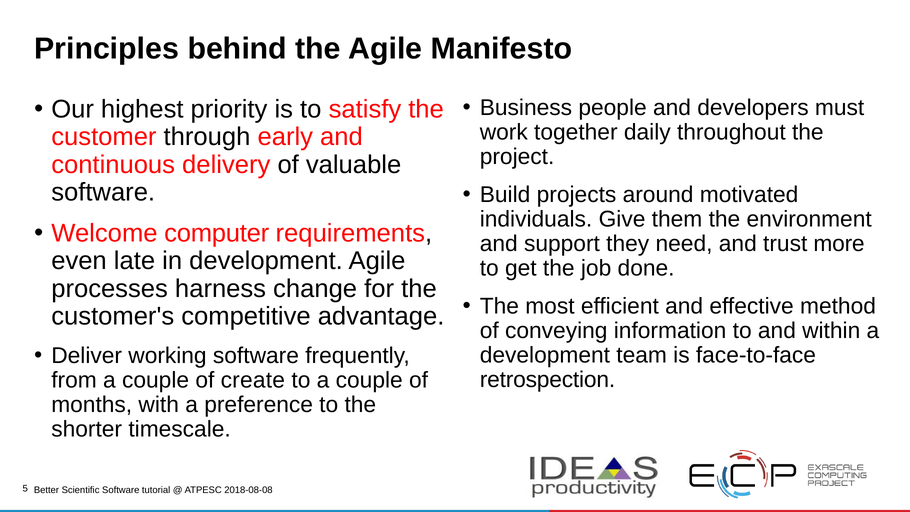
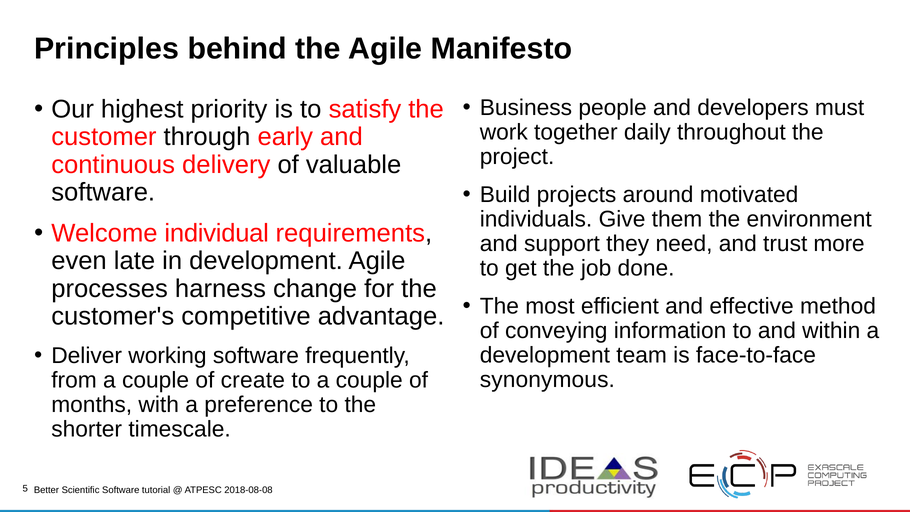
computer: computer -> individual (217, 233)
retrospection: retrospection -> synonymous (547, 380)
